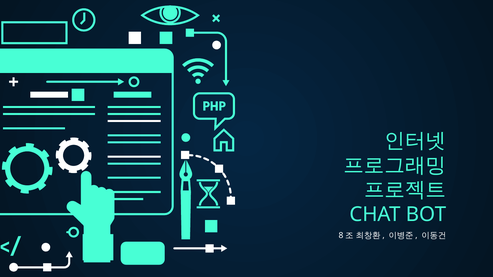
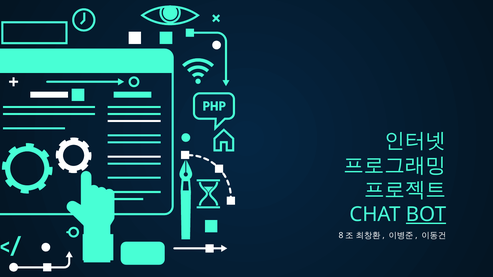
BOT underline: none -> present (426, 215)
